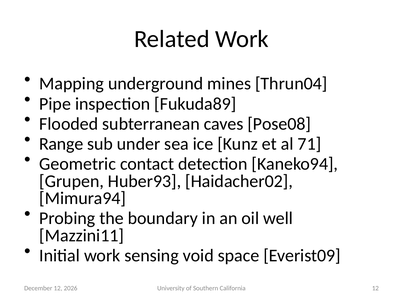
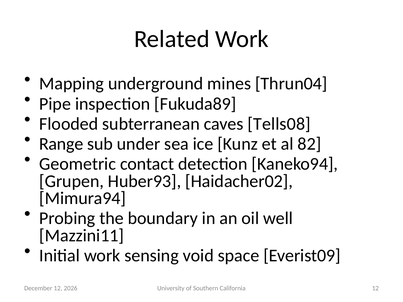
Pose08: Pose08 -> Tells08 (279, 124)
71: 71 -> 82 (309, 144)
